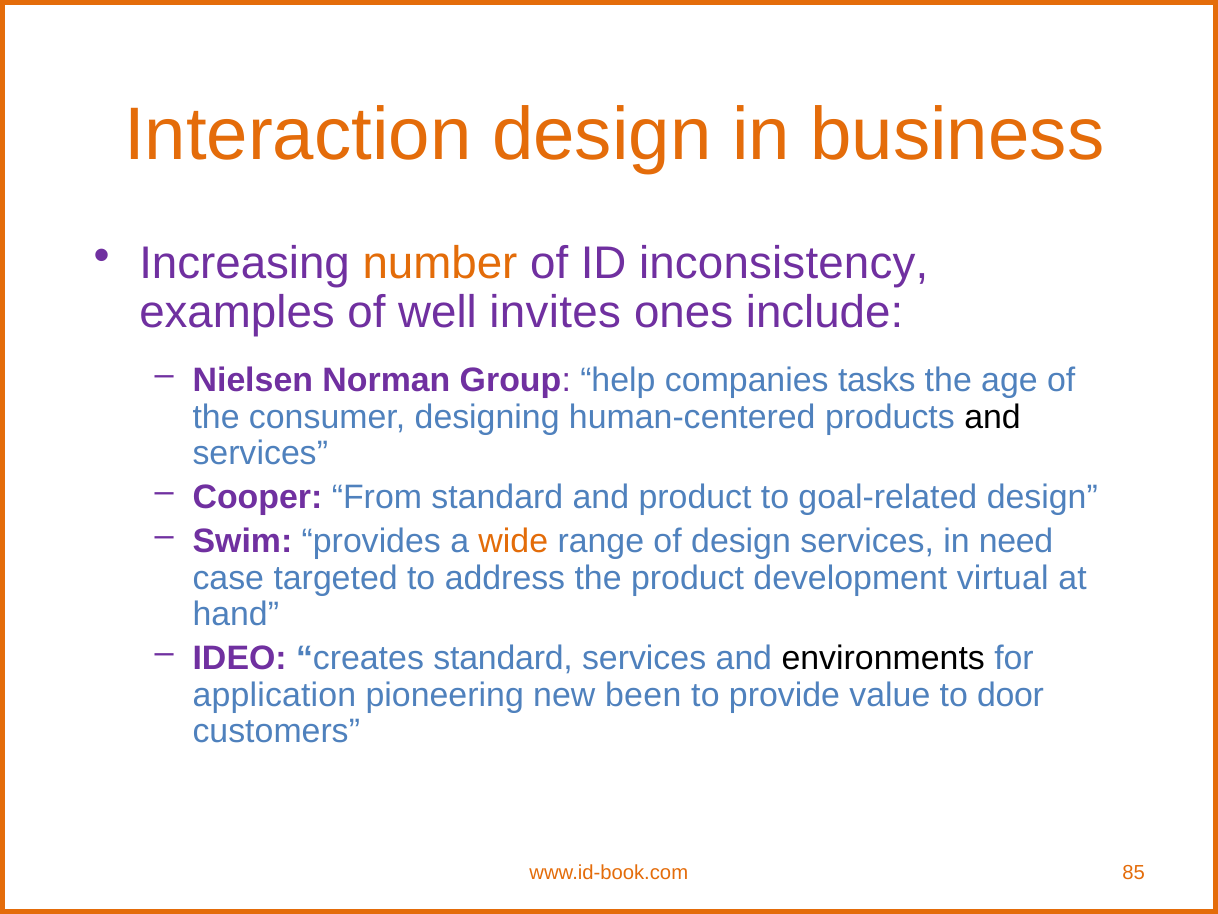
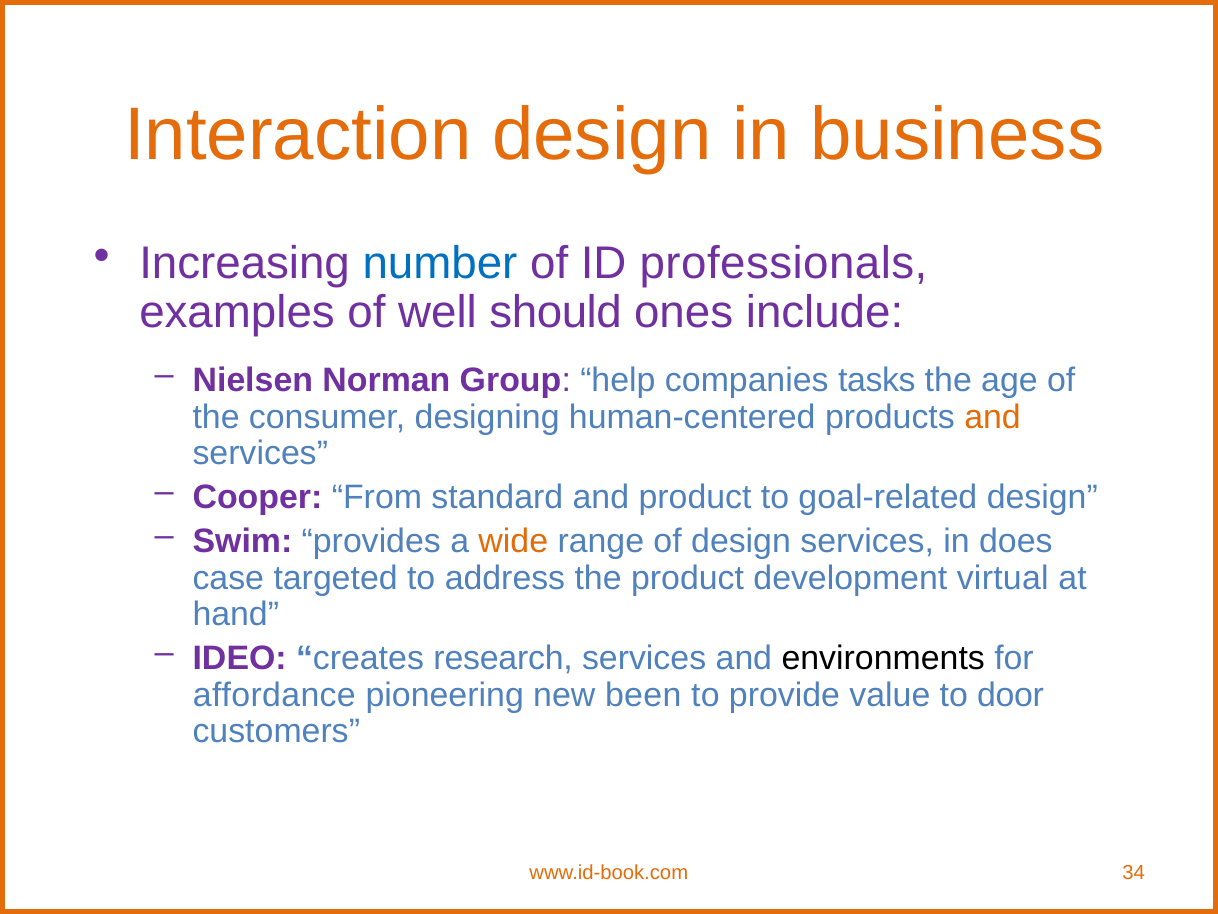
number colour: orange -> blue (440, 263)
inconsistency: inconsistency -> professionals (783, 263)
invites: invites -> should (556, 313)
and colour: black -> orange (992, 417)
need: need -> does (1016, 541)
creates standard: standard -> research (503, 658)
application: application -> affordance (274, 694)
85: 85 -> 34 (1134, 872)
